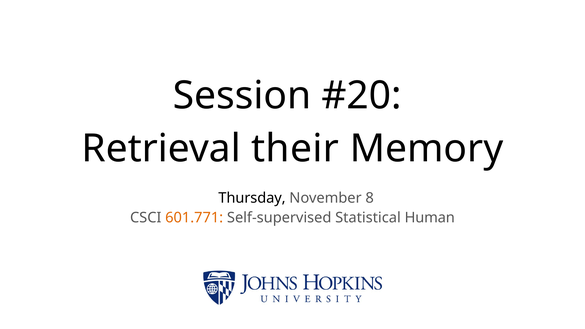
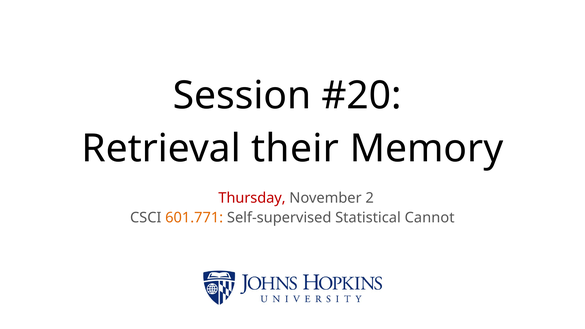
Thursday colour: black -> red (252, 198)
8: 8 -> 2 (370, 198)
Human: Human -> Cannot (430, 218)
